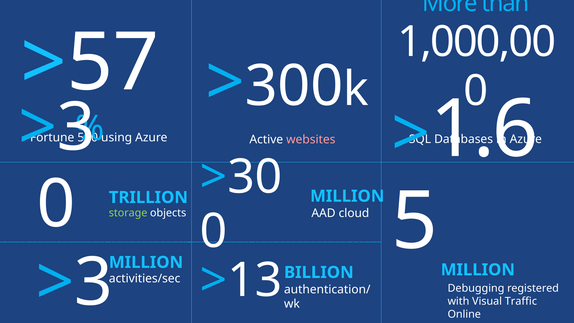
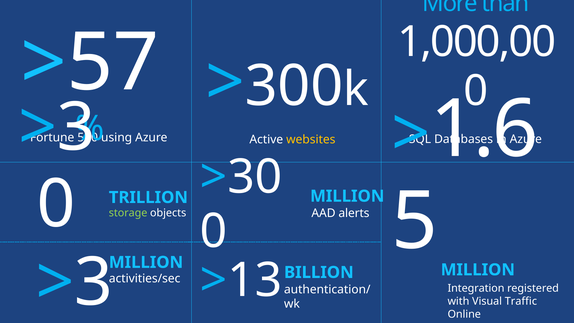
websites colour: pink -> yellow (311, 140)
cloud: cloud -> alerts (354, 213)
Debugging: Debugging -> Integration (476, 288)
